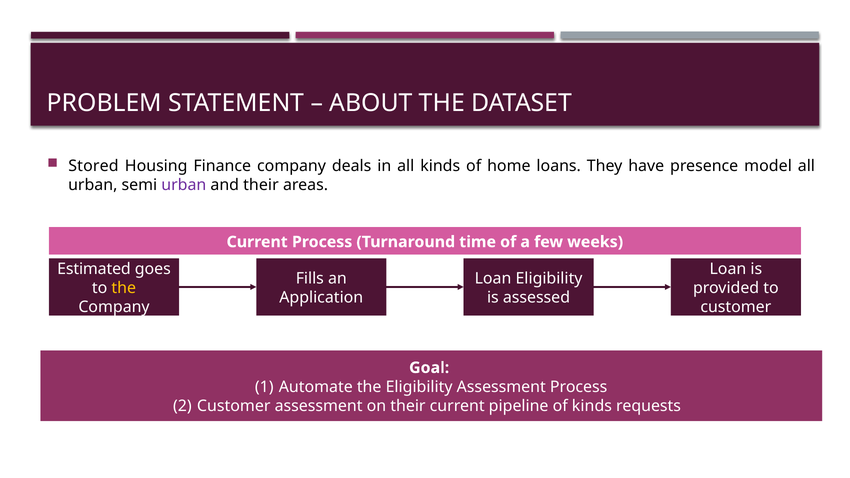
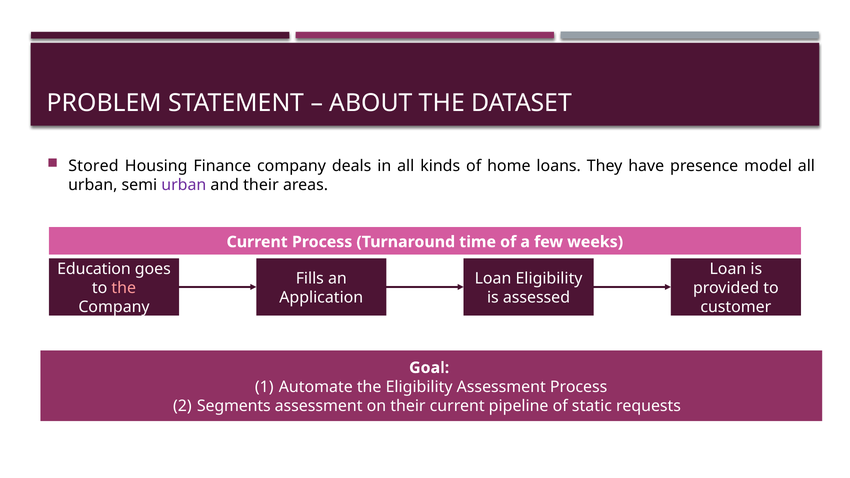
Estimated: Estimated -> Education (94, 269)
the colour: yellow -> pink (124, 288)
Customer: Customer -> Segments (234, 406)
of kinds: kinds -> static (592, 406)
